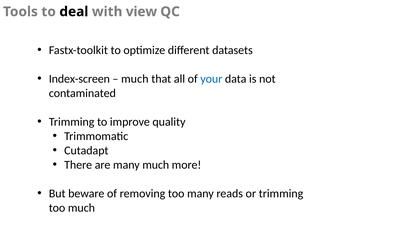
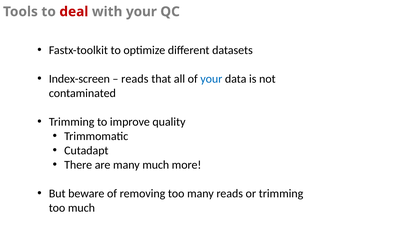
deal colour: black -> red (74, 12)
with view: view -> your (141, 12)
much: much -> reads (135, 79)
